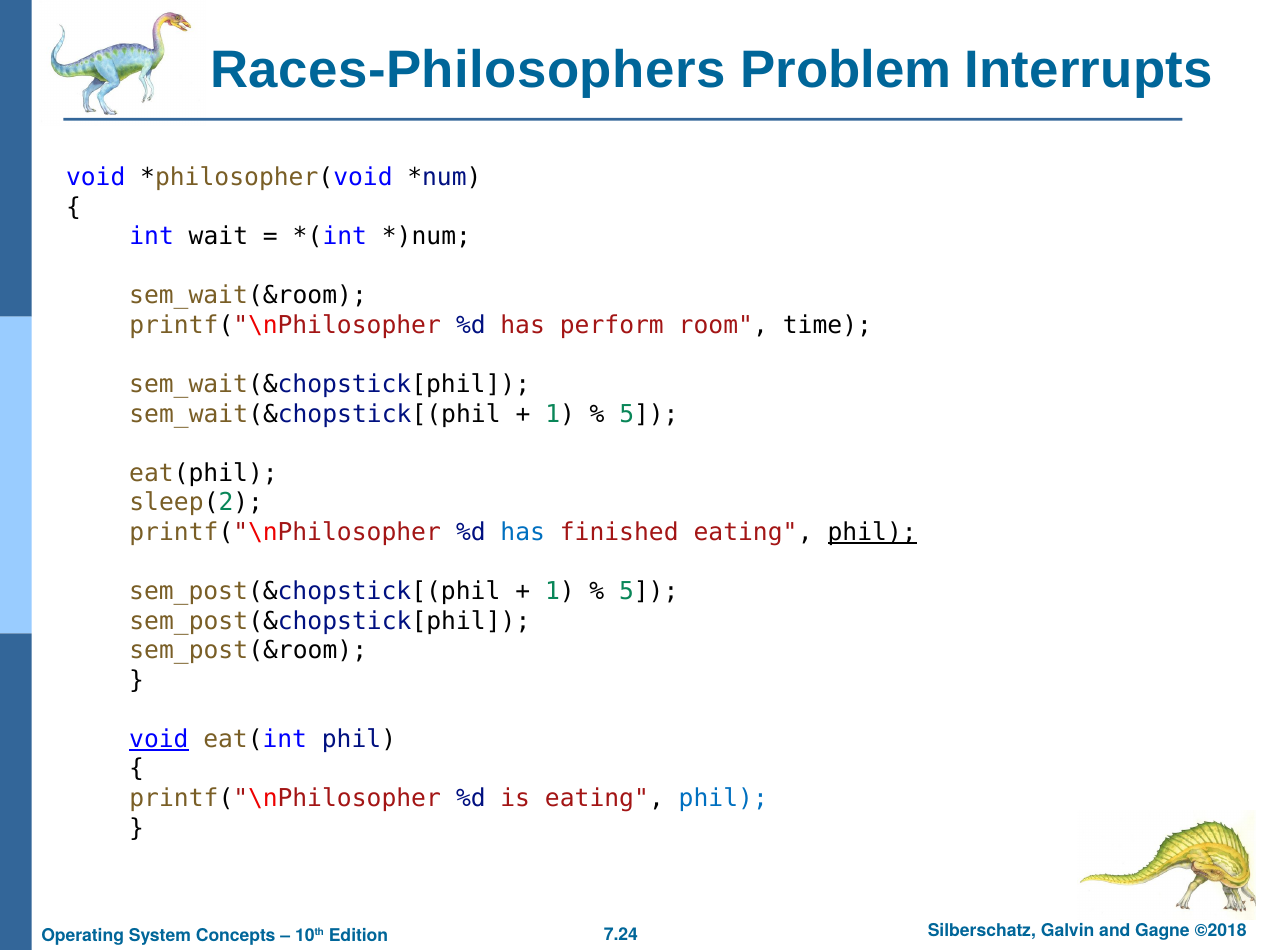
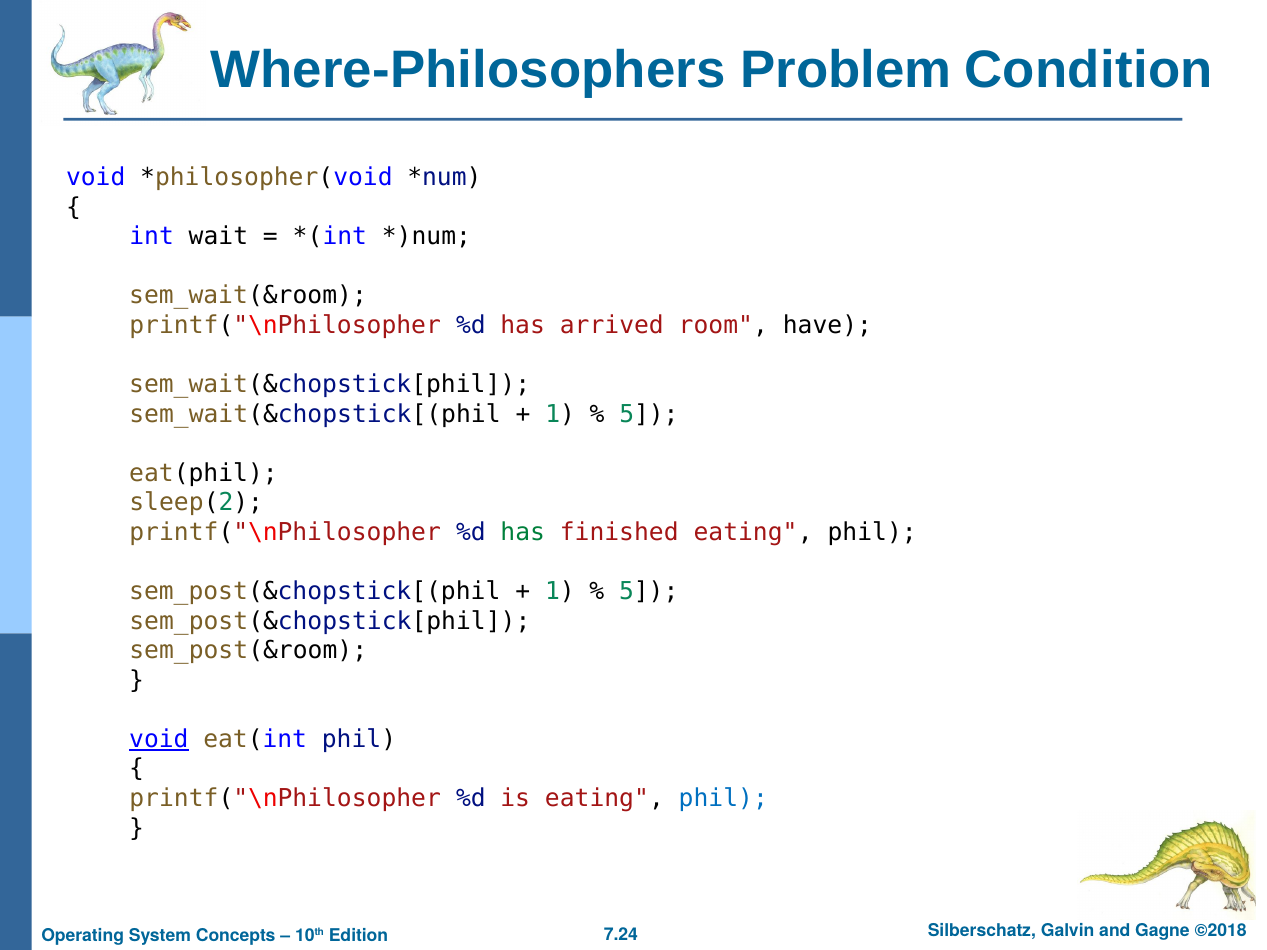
Races-Philosophers: Races-Philosophers -> Where-Philosophers (468, 70)
Interrupts: Interrupts -> Condition (1089, 70)
perform: perform -> arrived (612, 325)
time: time -> have (827, 325)
has colour: blue -> green (523, 532)
phil underline: present -> none (872, 532)
